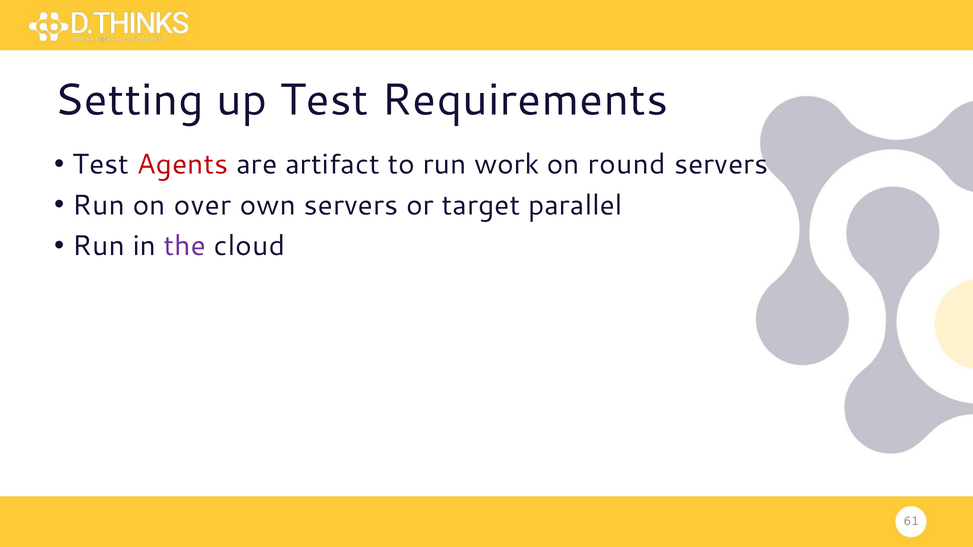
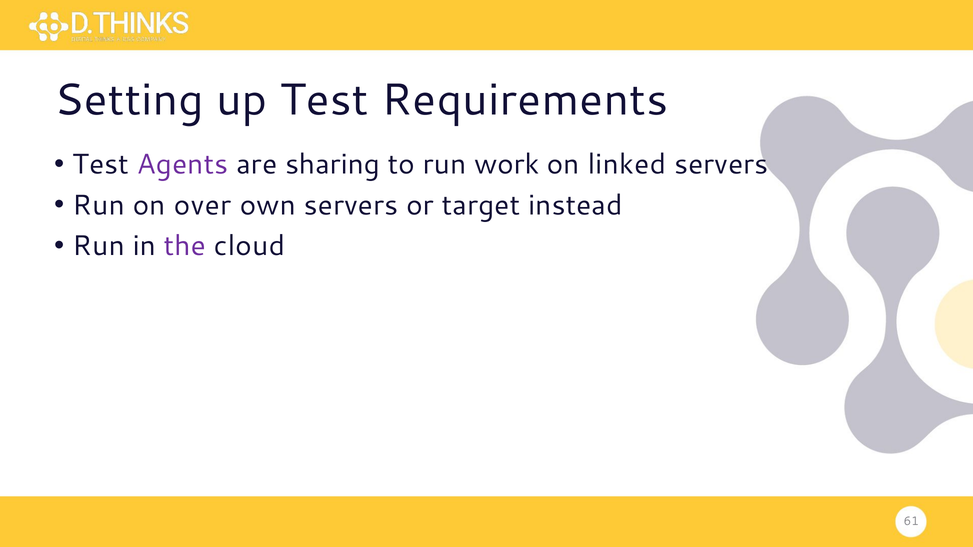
Agents colour: red -> purple (183, 165)
artifact: artifact -> sharing (333, 165)
round: round -> linked (627, 165)
parallel: parallel -> instead (575, 205)
